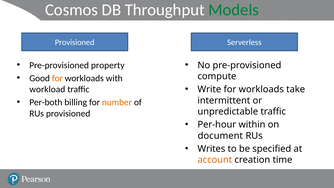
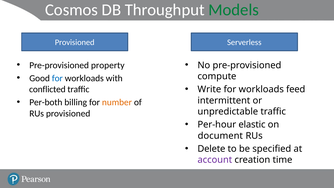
for colour: orange -> blue (57, 78)
take: take -> feed (296, 89)
workload: workload -> conflicted (47, 89)
within: within -> elastic (252, 125)
Writes: Writes -> Delete (211, 149)
account colour: orange -> purple (215, 160)
